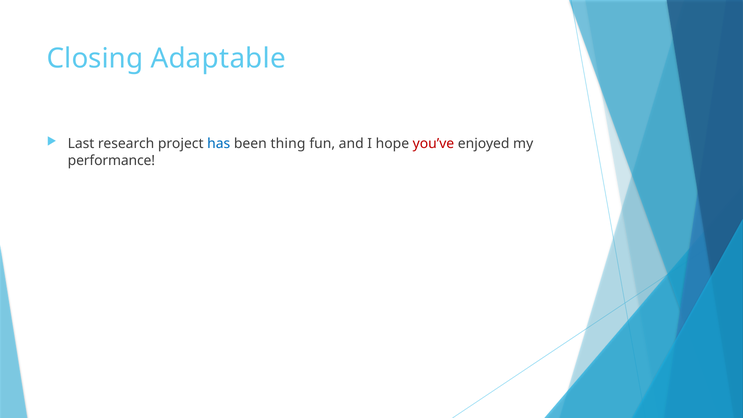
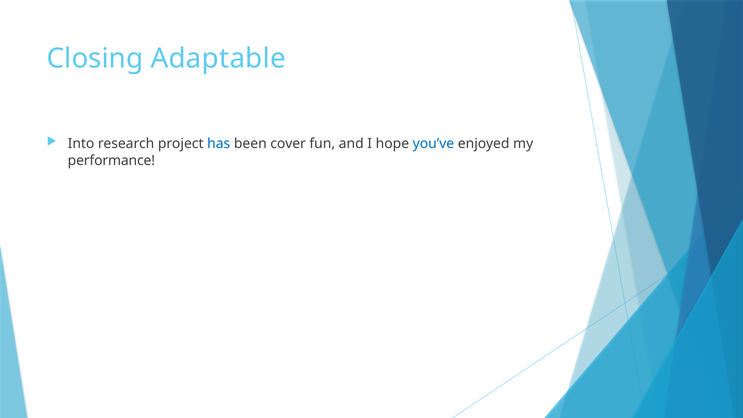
Last: Last -> Into (81, 144)
thing: thing -> cover (288, 144)
you’ve colour: red -> blue (433, 144)
